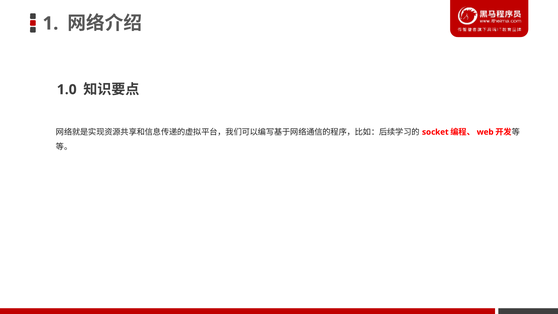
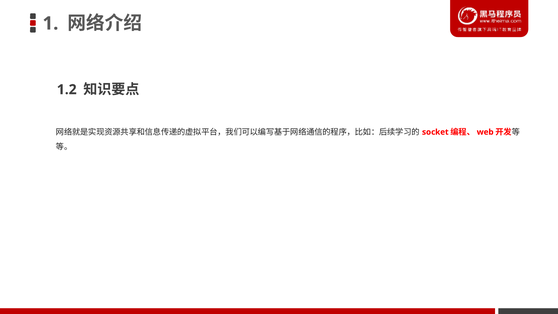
1.0: 1.0 -> 1.2 (67, 90)
